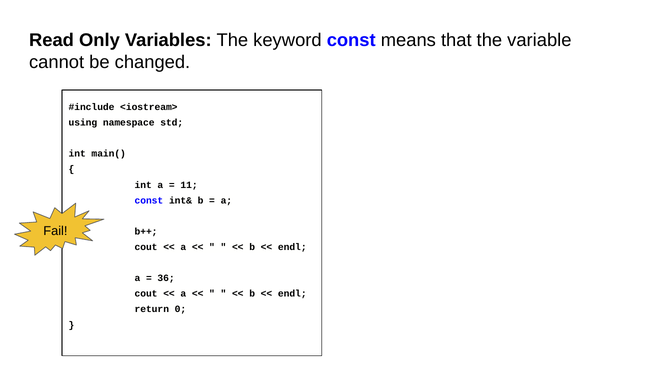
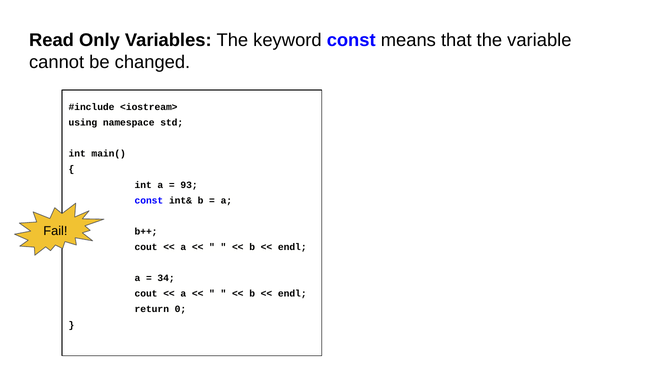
11: 11 -> 93 (189, 185)
36: 36 -> 34 (166, 278)
